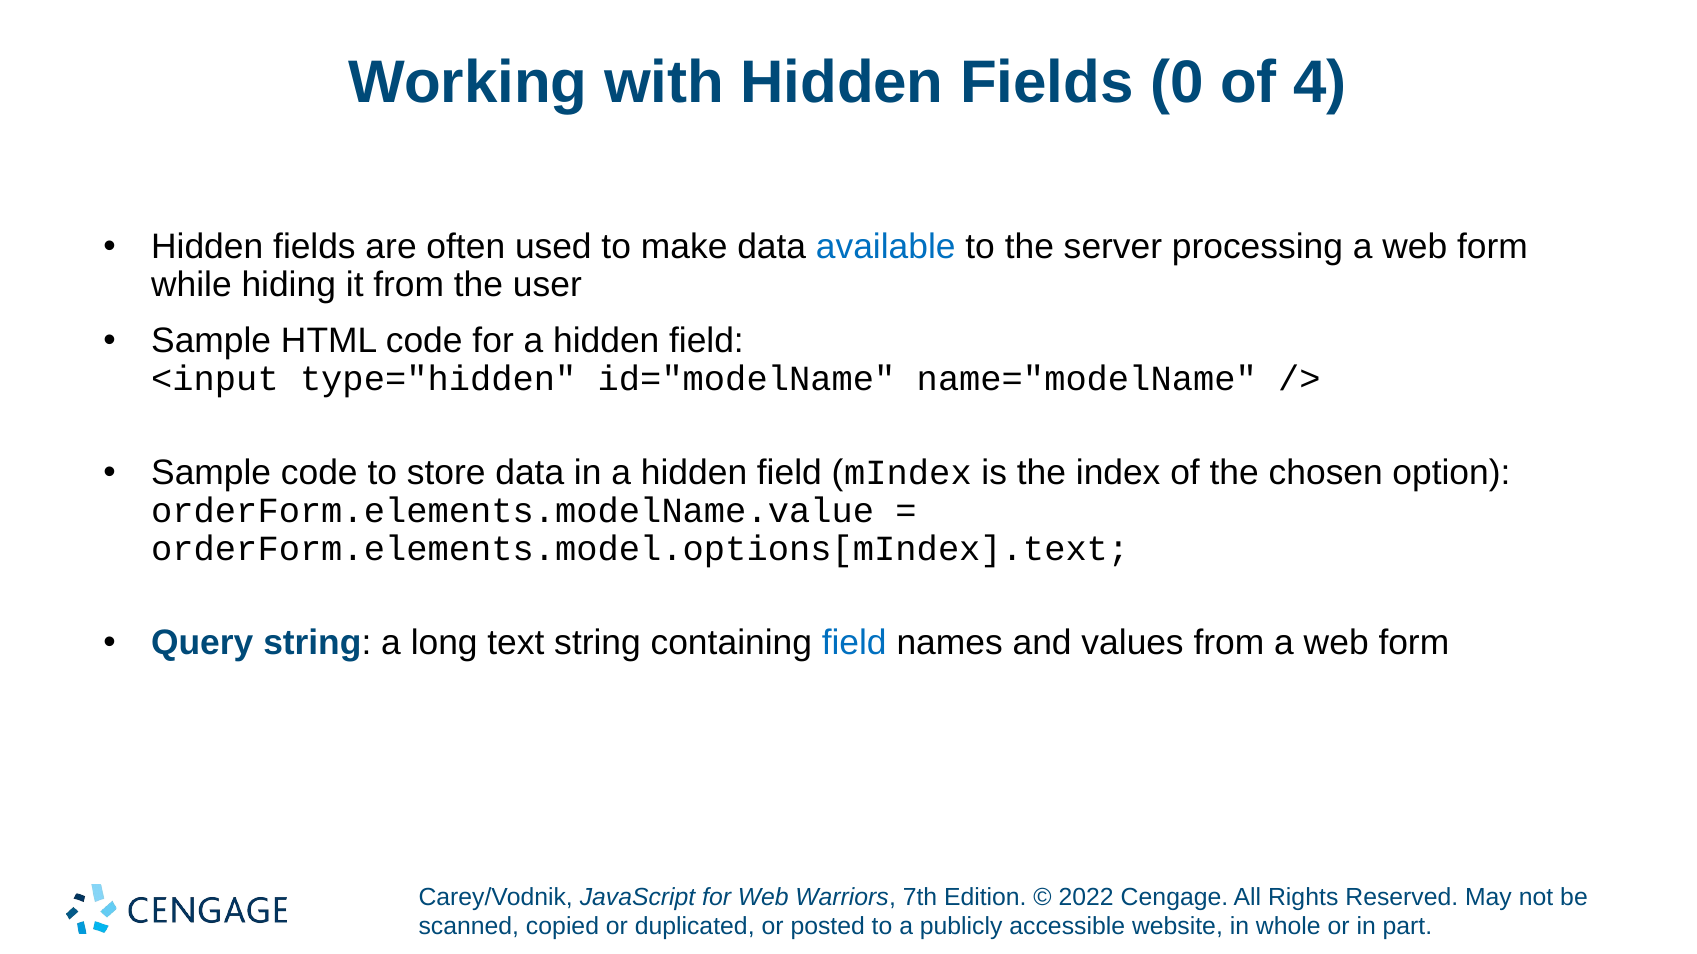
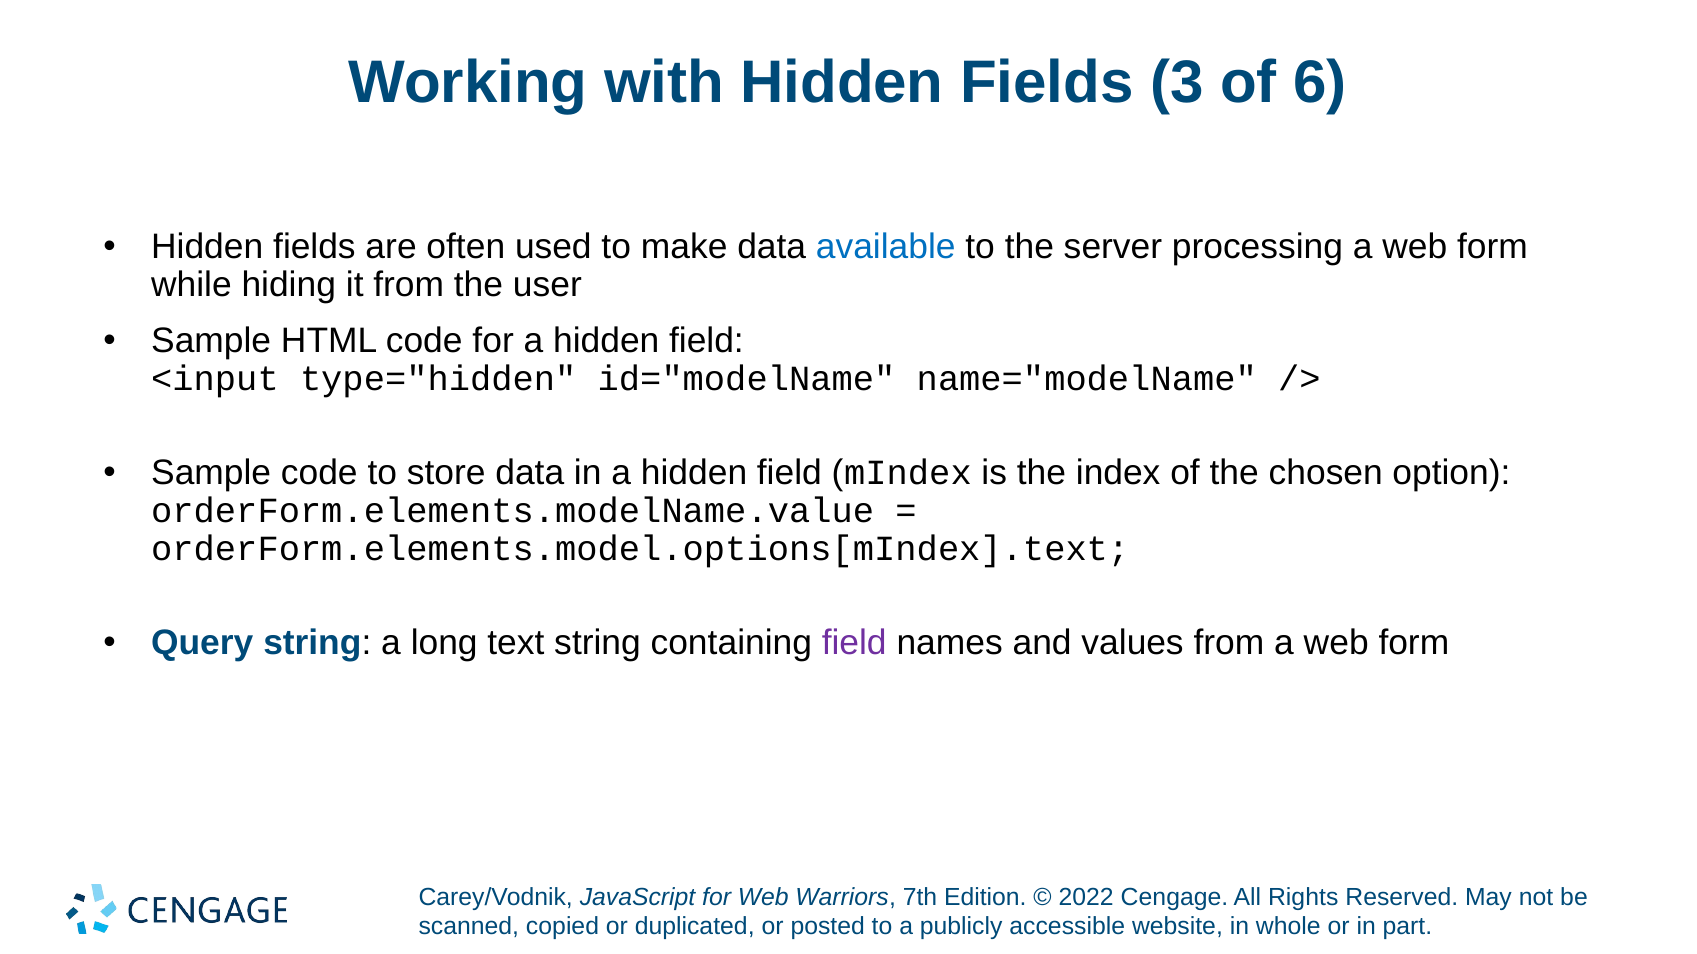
0: 0 -> 3 (1177, 83)
4: 4 -> 6 (1320, 83)
field colour: blue -> purple (854, 644)
